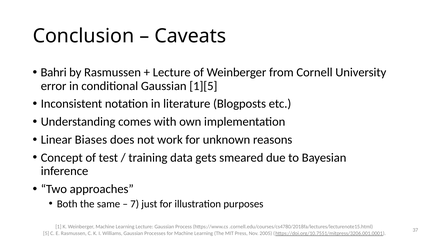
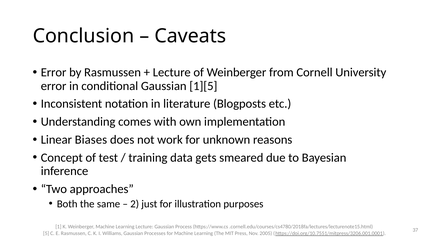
Bahri: Bahri -> Error (54, 73)
7: 7 -> 2 (135, 204)
